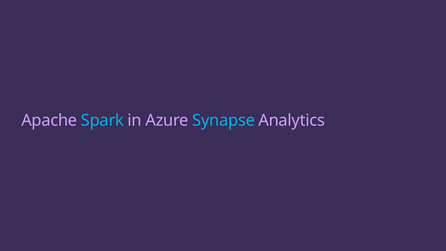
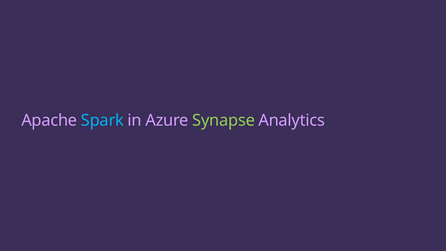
Synapse colour: light blue -> light green (224, 120)
